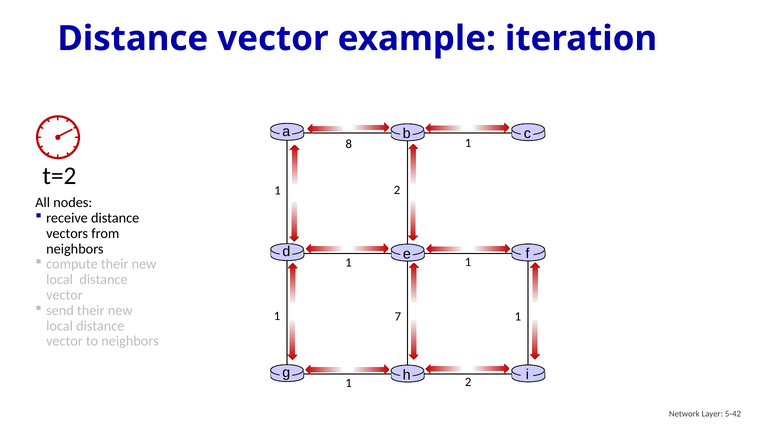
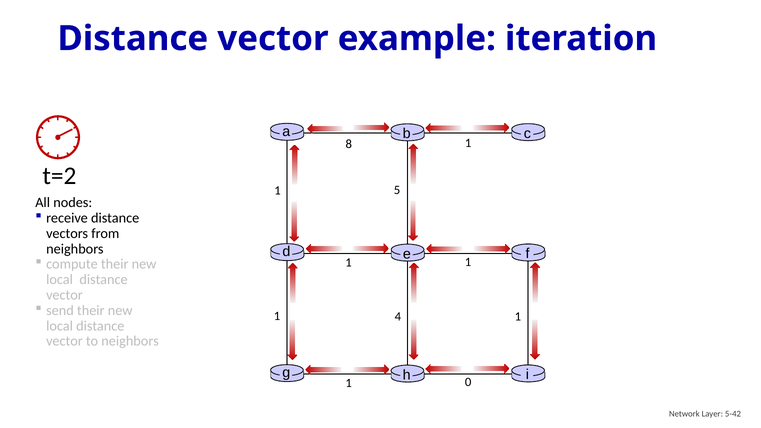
2: 2 -> 5 (397, 190)
7: 7 -> 4 (398, 316)
2: 2 -> 0 (468, 382)
